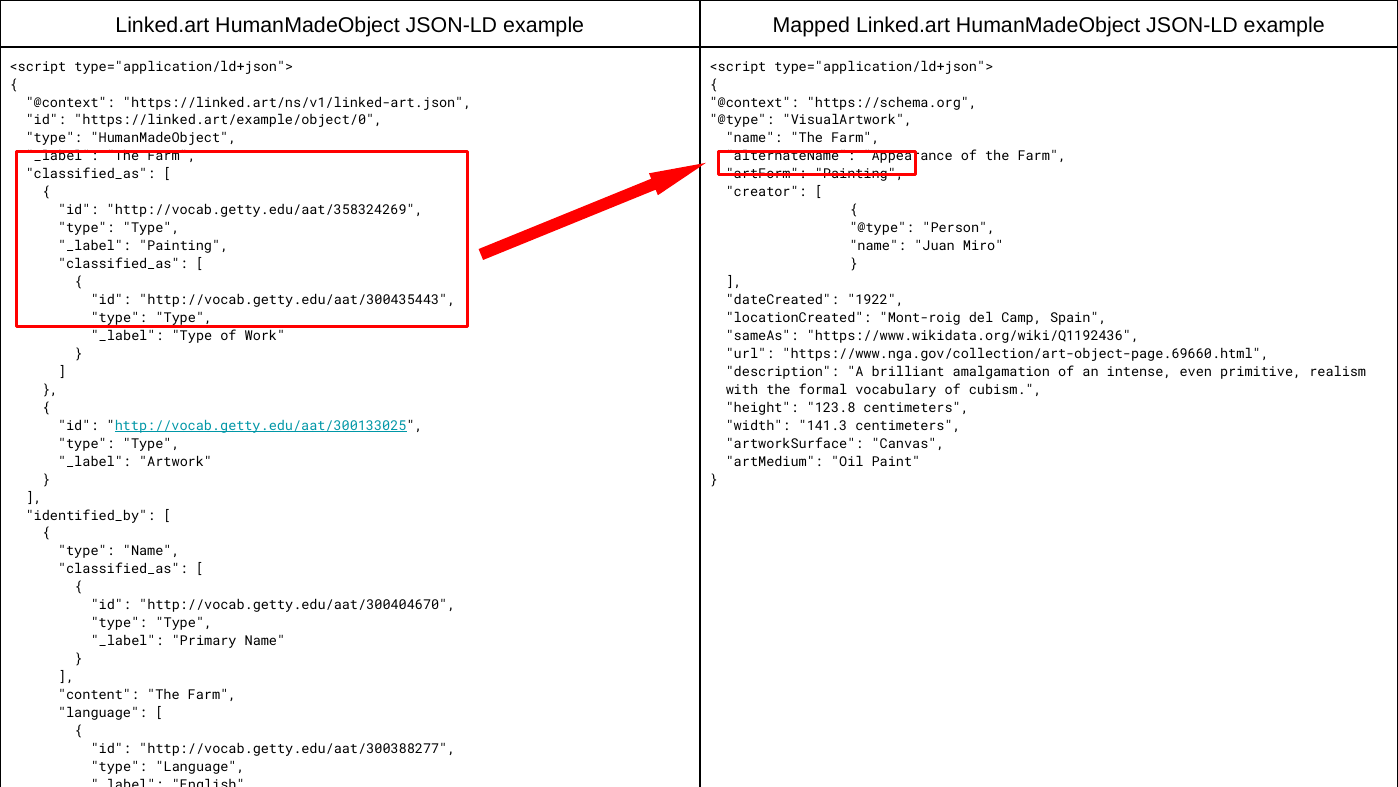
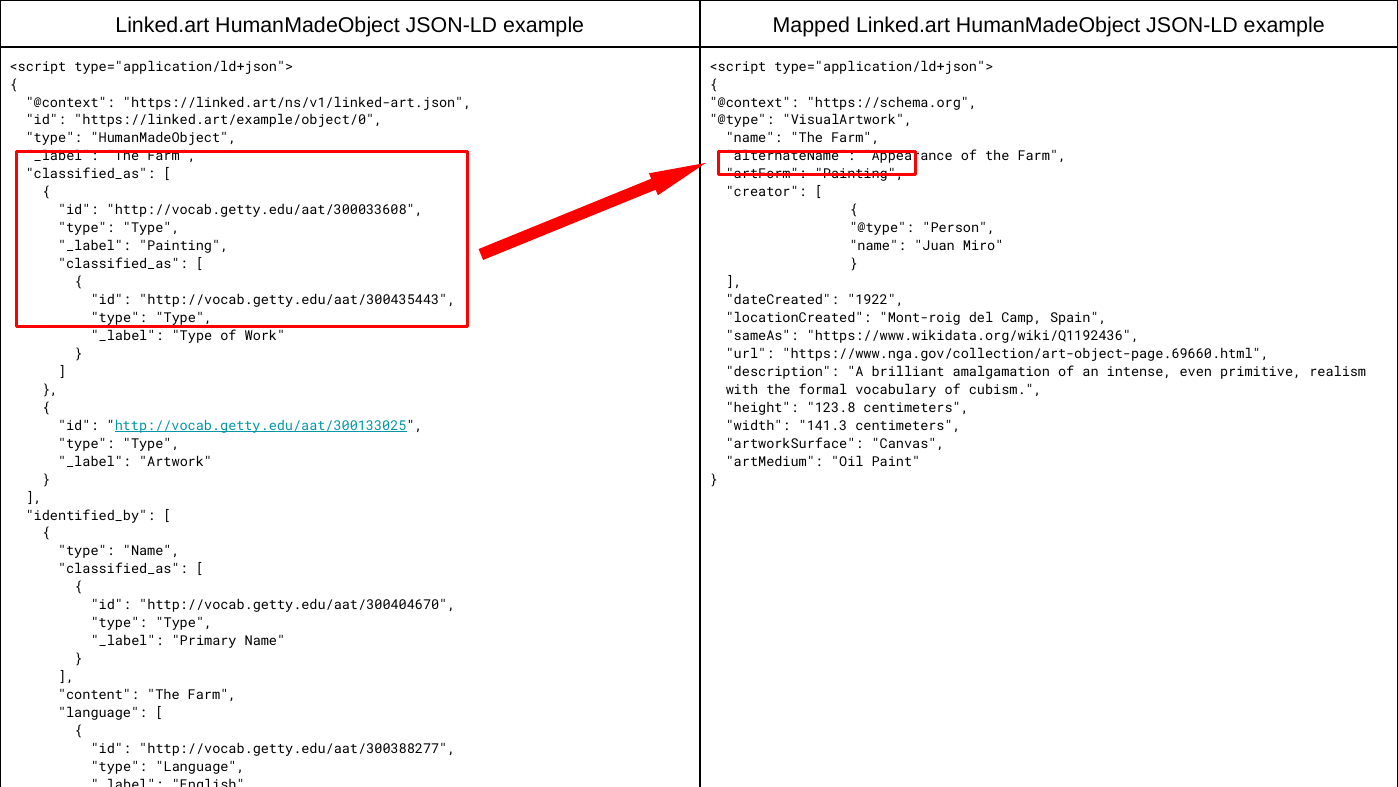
http://vocab.getty.edu/aat/358324269: http://vocab.getty.edu/aat/358324269 -> http://vocab.getty.edu/aat/300033608 (265, 210)
